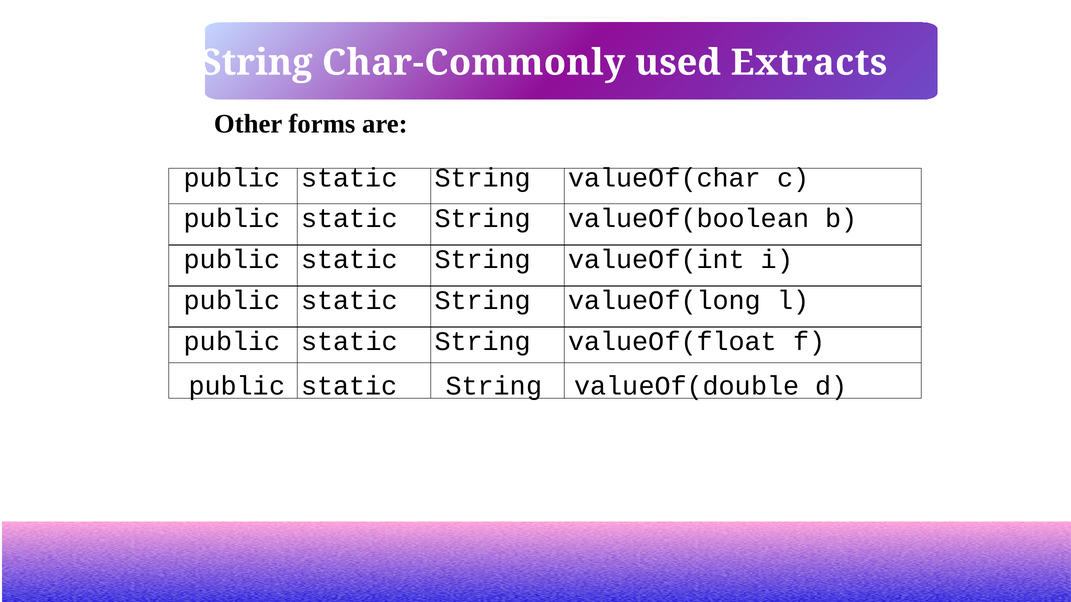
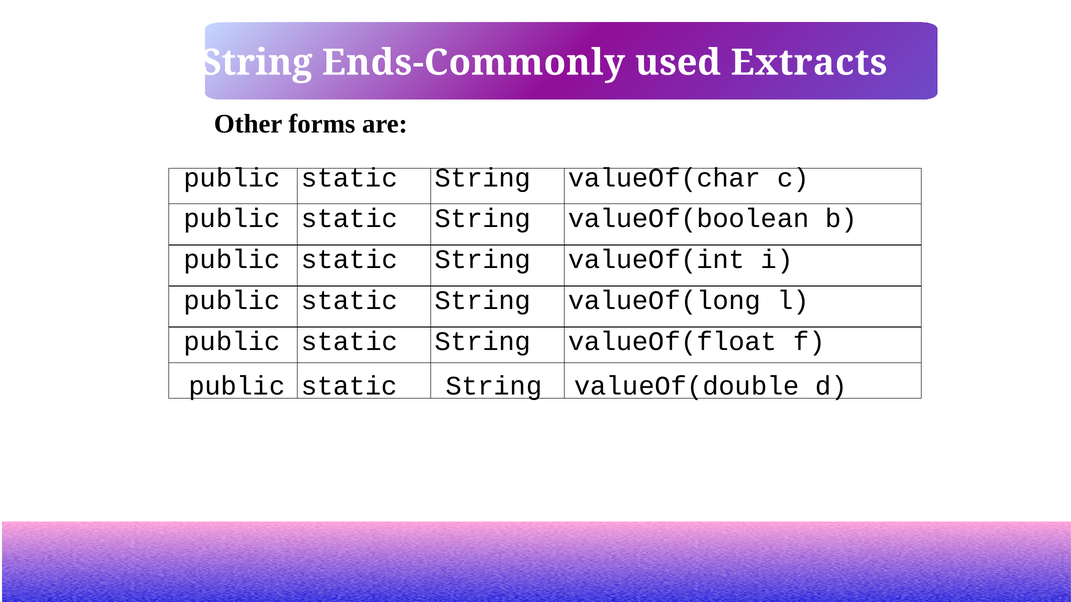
Char-Commonly: Char-Commonly -> Ends-Commonly (474, 63)
